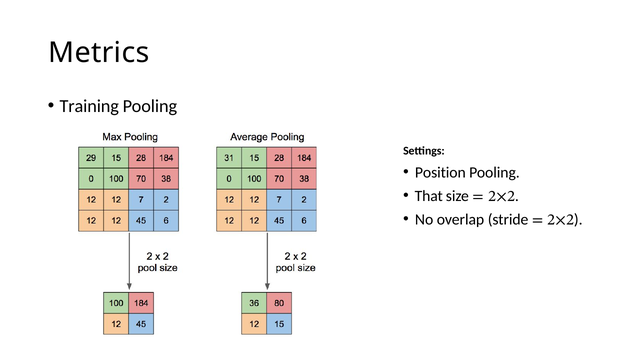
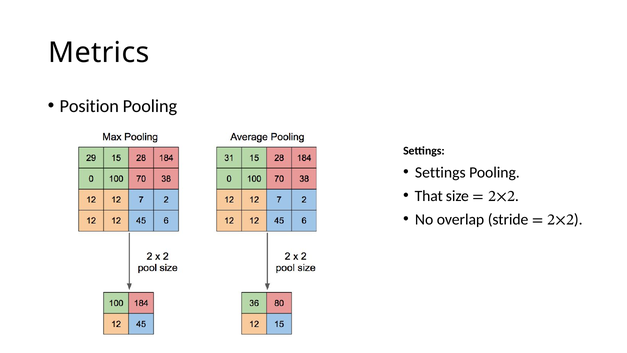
Training: Training -> Position (89, 106)
Position: Position -> Settings (440, 172)
